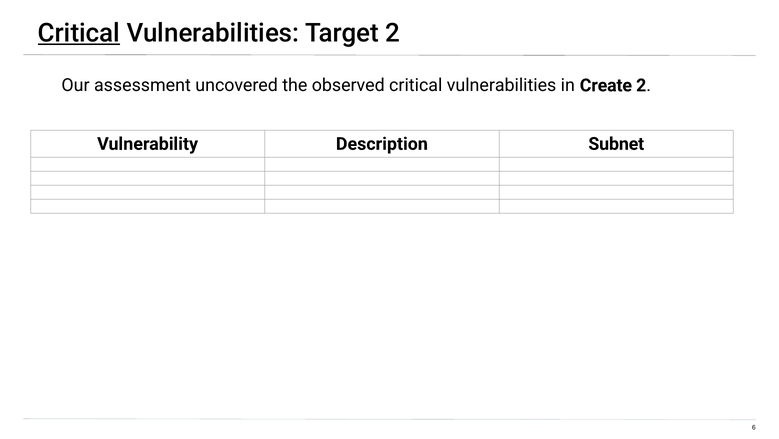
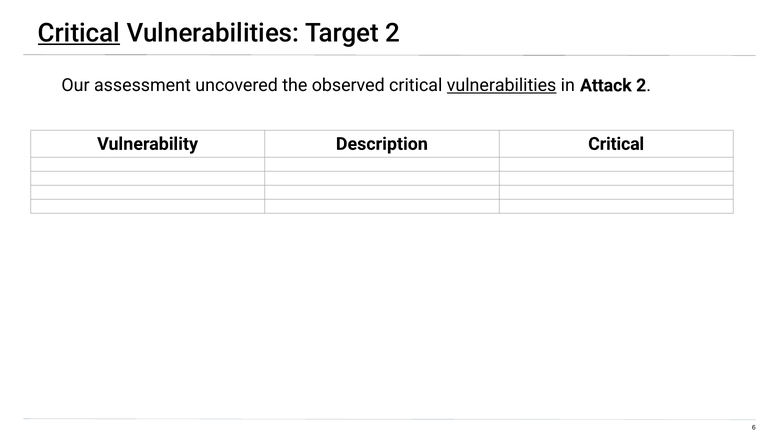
vulnerabilities underline: none -> present (502, 85)
Create: Create -> Attack (606, 85)
Description Subnet: Subnet -> Critical (616, 144)
